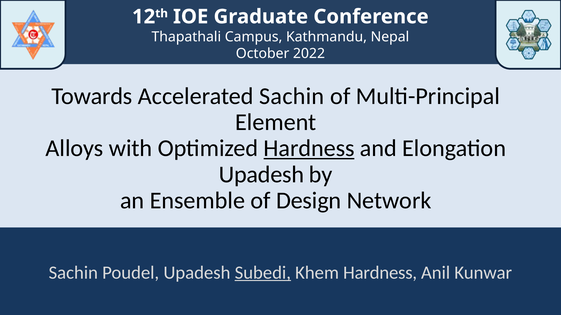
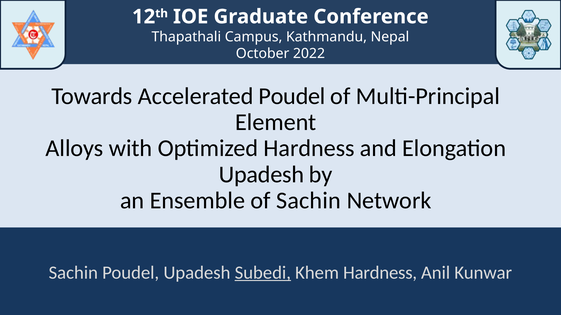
Accelerated Sachin: Sachin -> Poudel (292, 96)
Hardness underline: present -> none (309, 149)
of Design: Design -> Sachin (309, 201)
